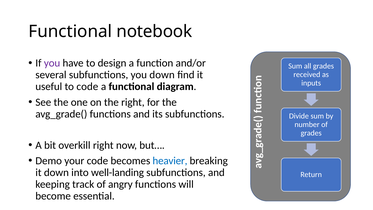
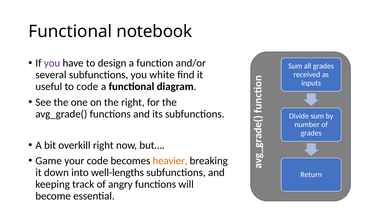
you down: down -> white (162, 75)
Demo: Demo -> Game (49, 161)
heavier colour: blue -> orange (170, 161)
well-landing: well-landing -> well-lengths (118, 172)
